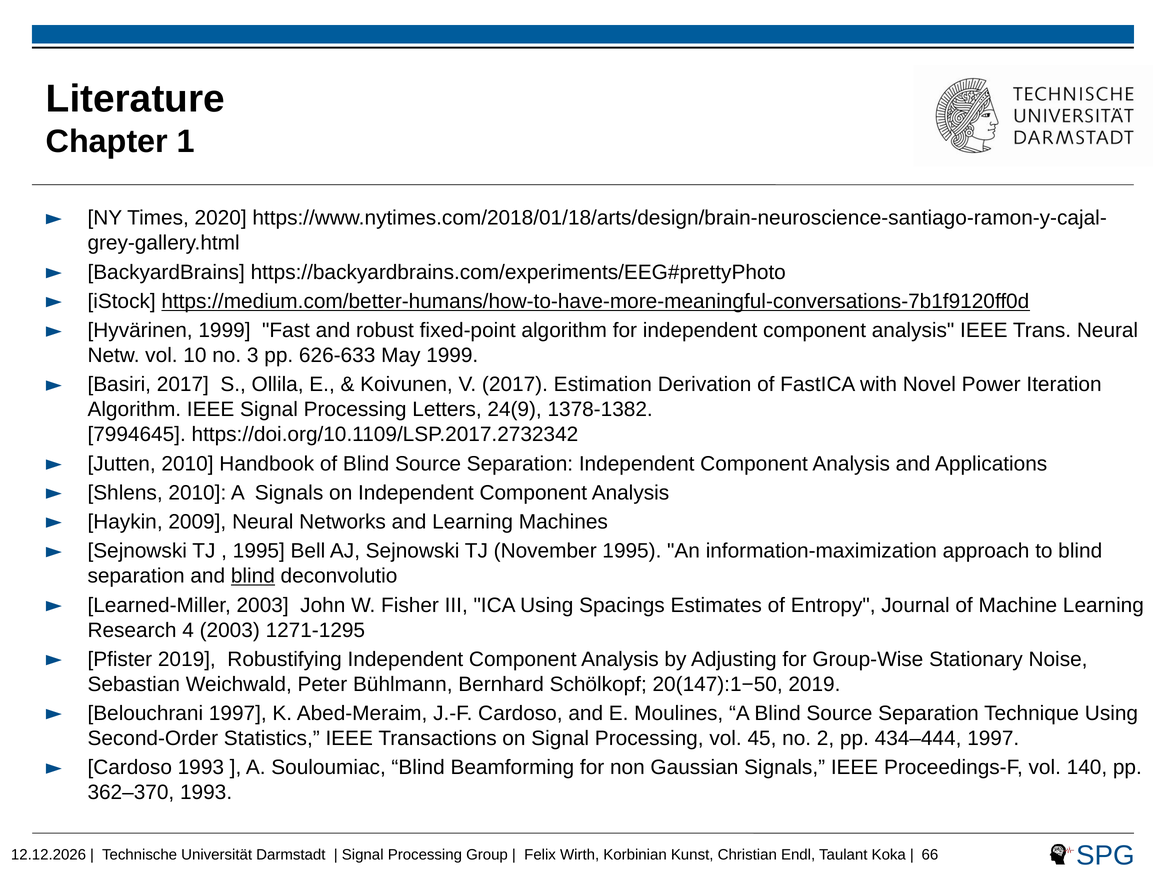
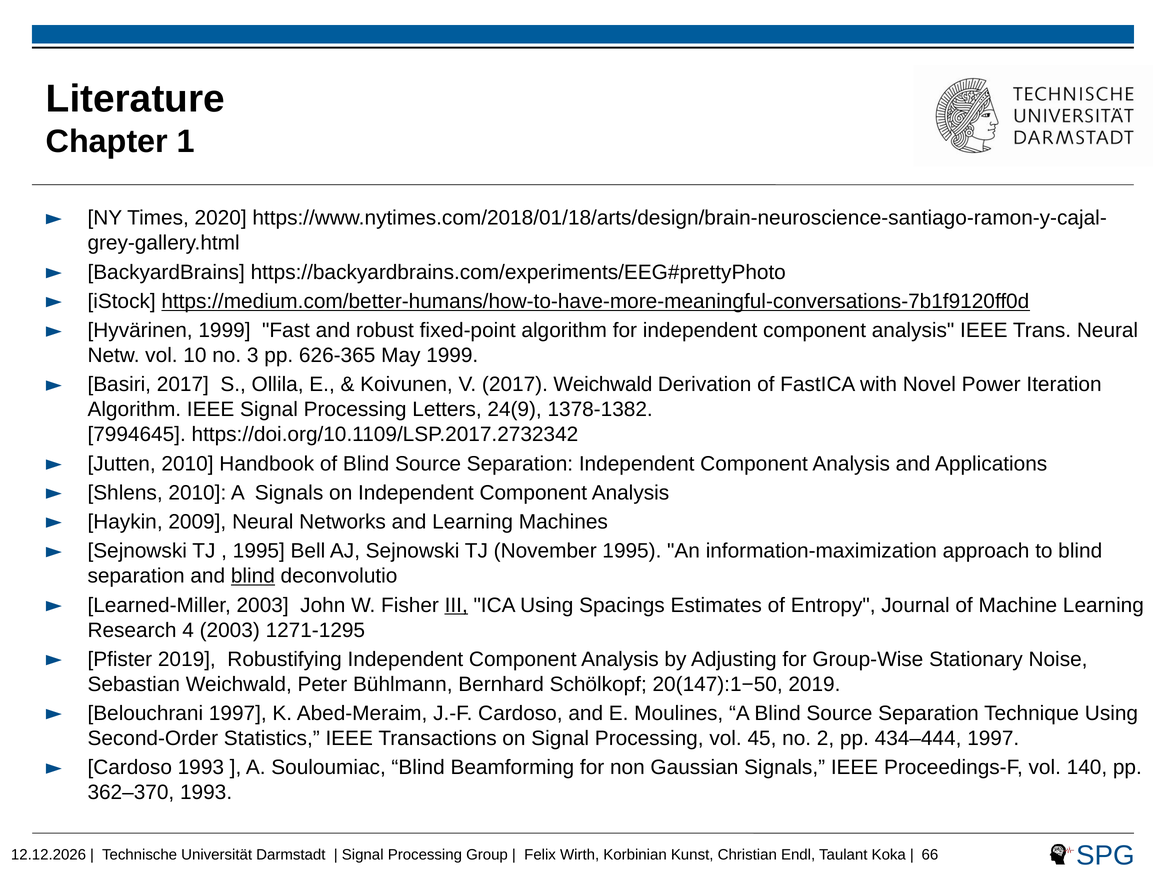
626-633: 626-633 -> 626-365 (337, 356)
2017 Estimation: Estimation -> Weichwald (603, 385)
III underline: none -> present (456, 606)
